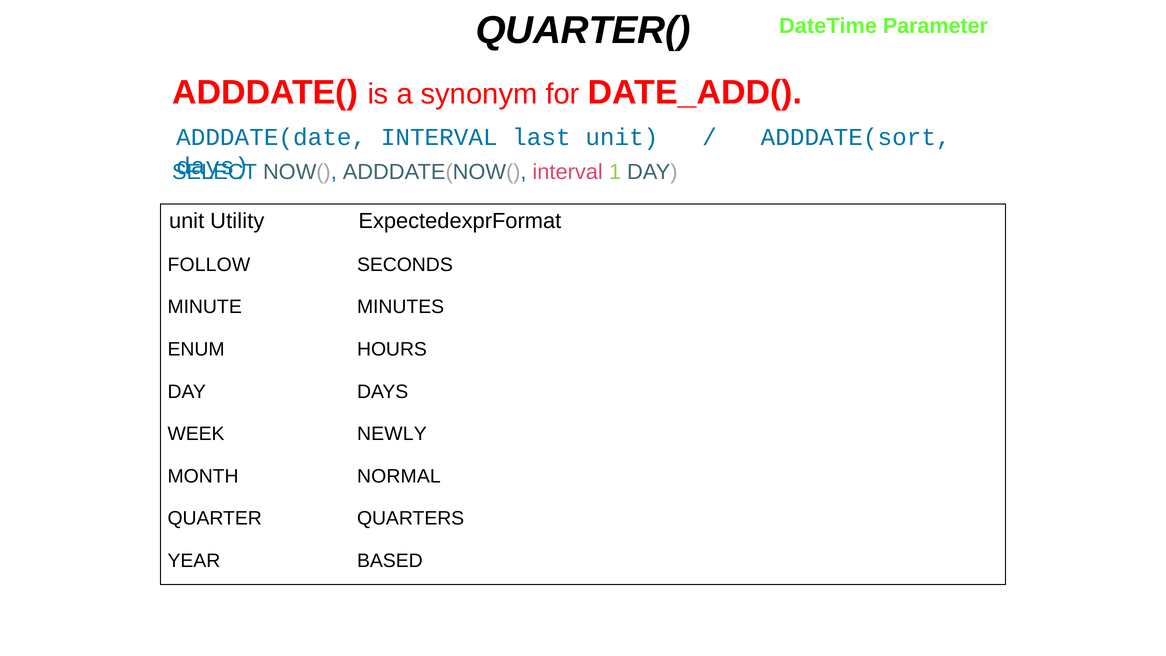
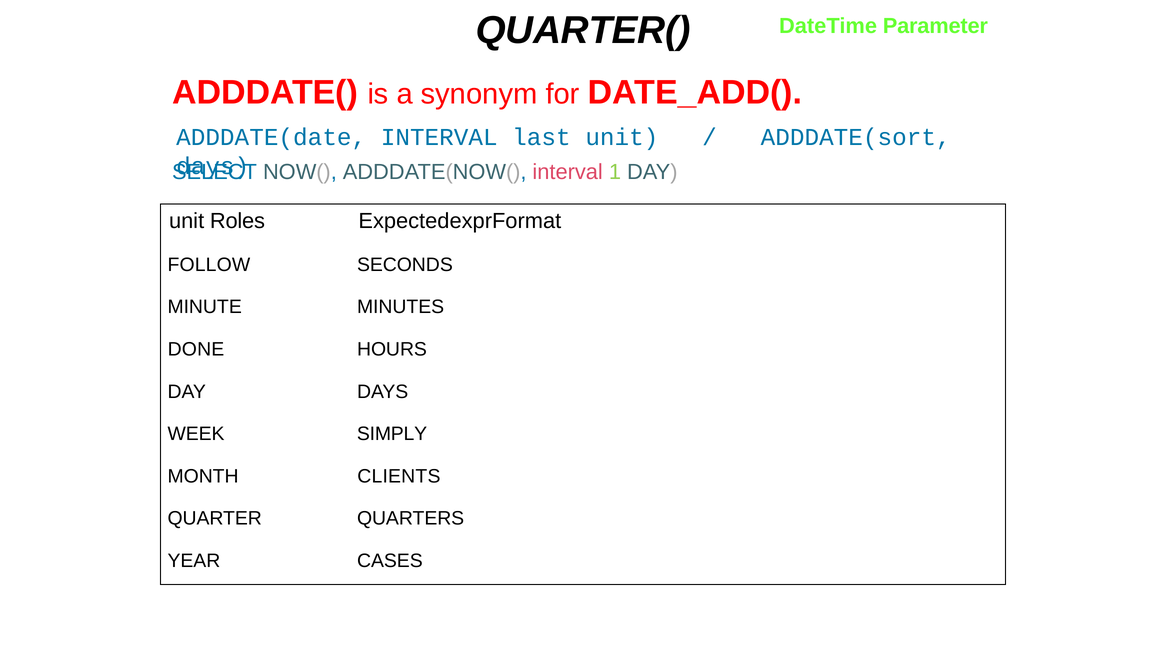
Utility: Utility -> Roles (237, 221)
ENUM: ENUM -> DONE (196, 349)
NEWLY: NEWLY -> SIMPLY (392, 434)
NORMAL: NORMAL -> CLIENTS (399, 476)
BASED: BASED -> CASES (390, 561)
